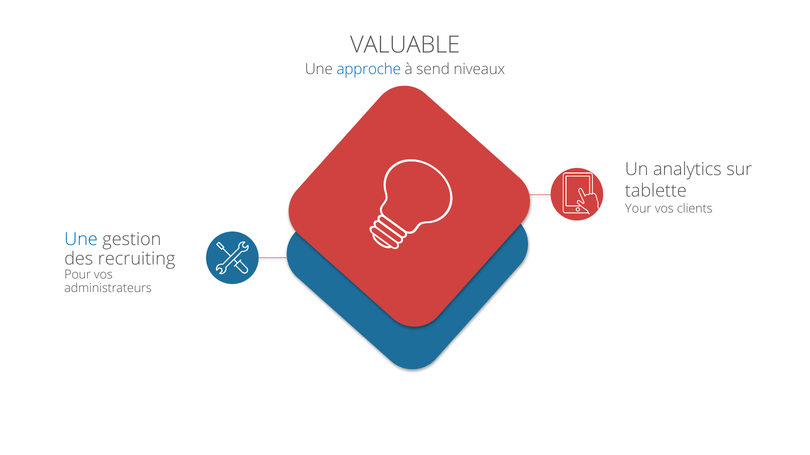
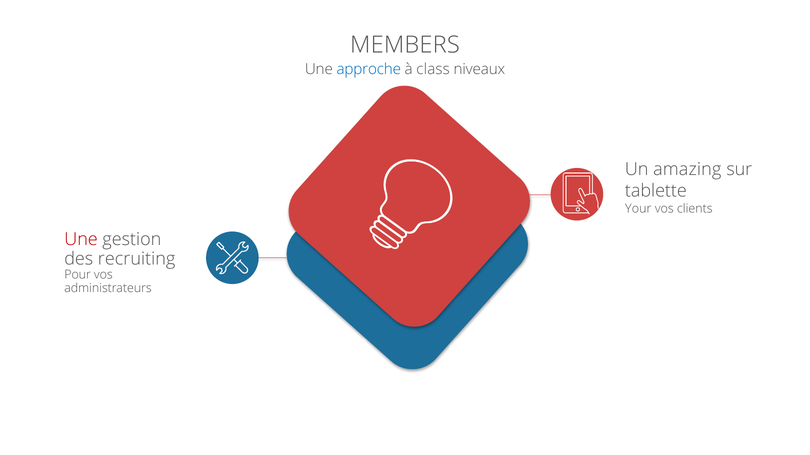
VALUABLE: VALUABLE -> MEMBERS (405, 45)
send: send -> class (433, 70)
analytics: analytics -> amazing (687, 170)
Une colour: blue -> red (81, 240)
